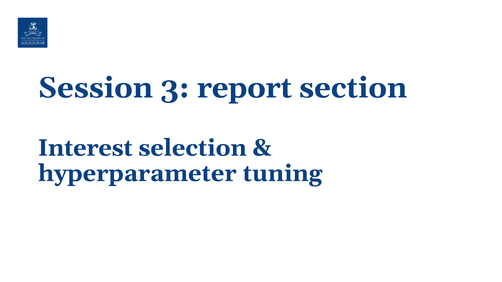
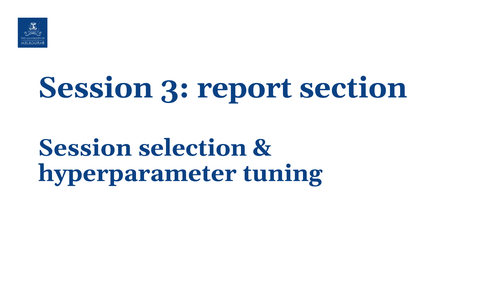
Interest: Interest -> Session (85, 148)
